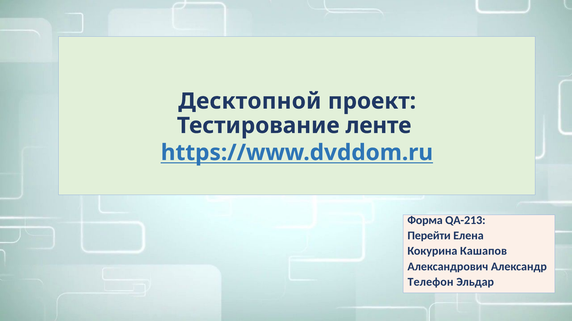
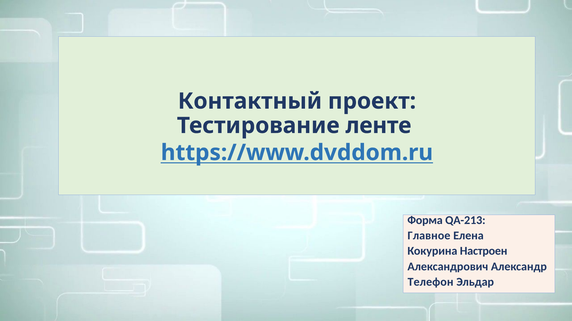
Десктопной: Десктопной -> Контактный (250, 101)
Перейти: Перейти -> Главное (429, 236)
Кашапов: Кашапов -> Настроен (484, 252)
